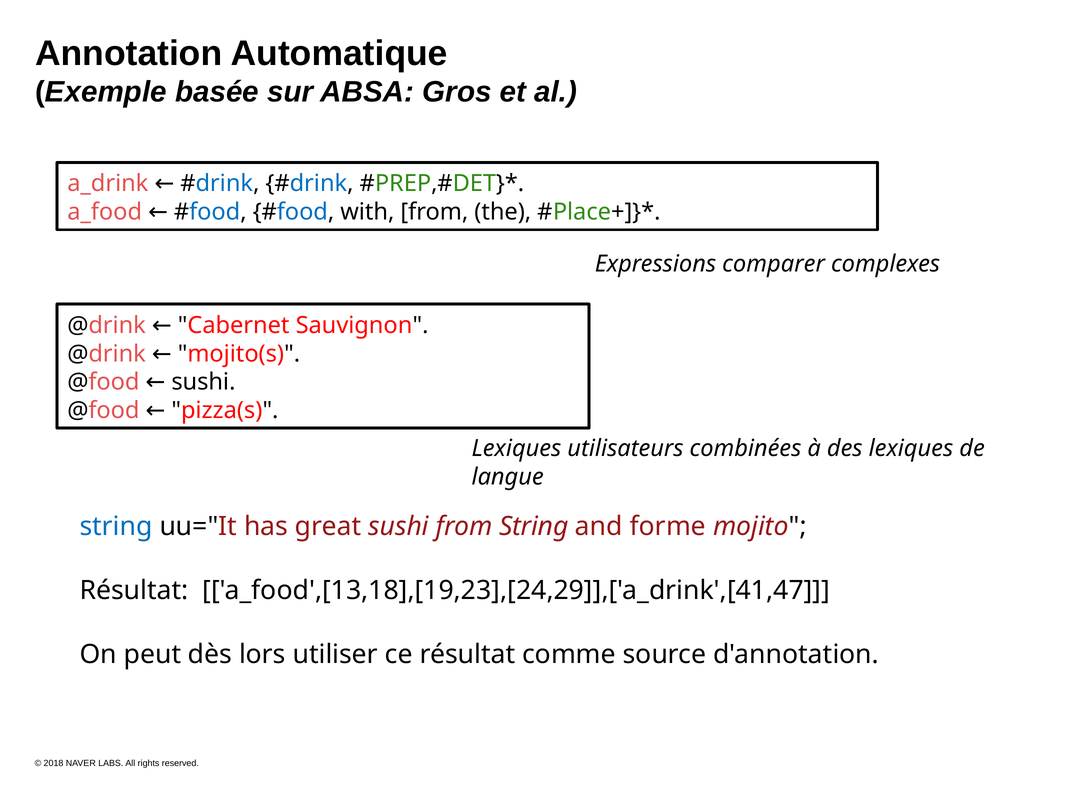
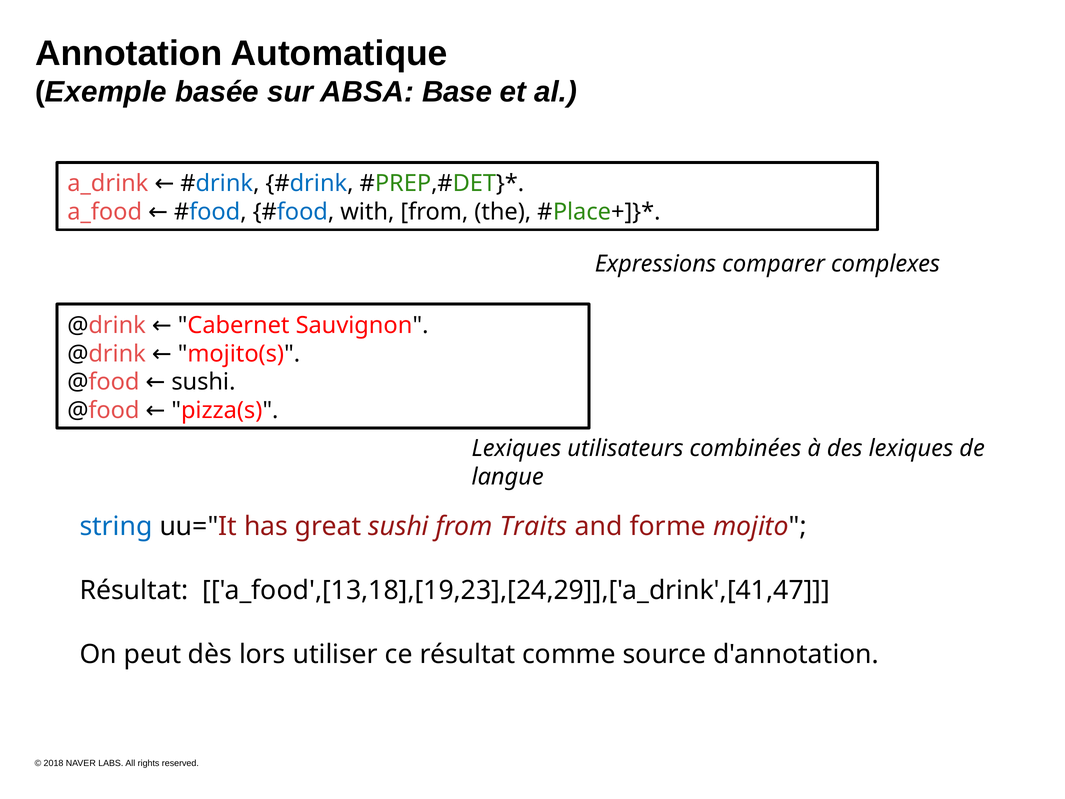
Gros: Gros -> Base (457, 92)
from String: String -> Traits (534, 526)
